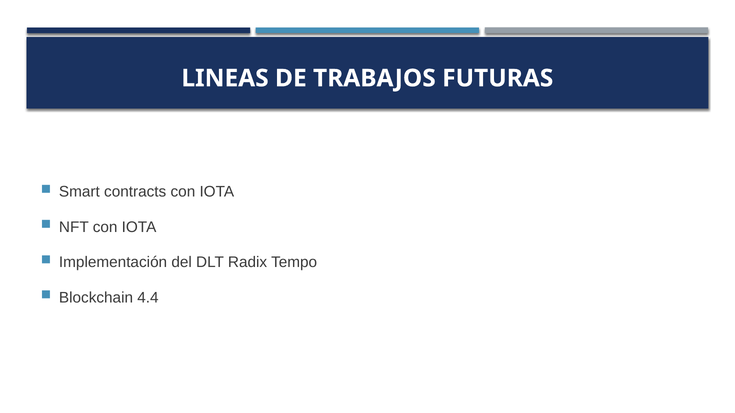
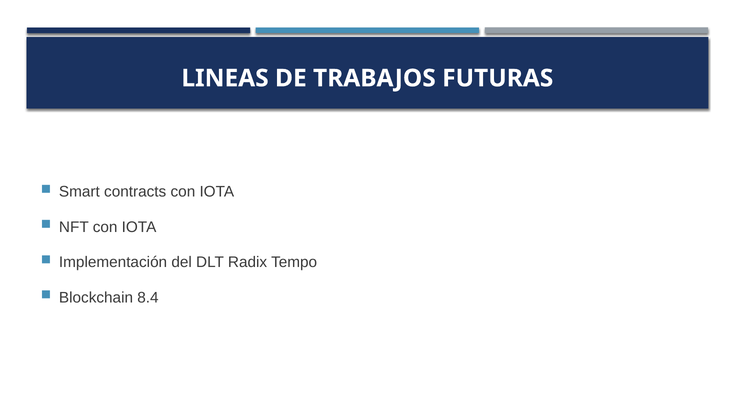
4.4: 4.4 -> 8.4 (148, 298)
